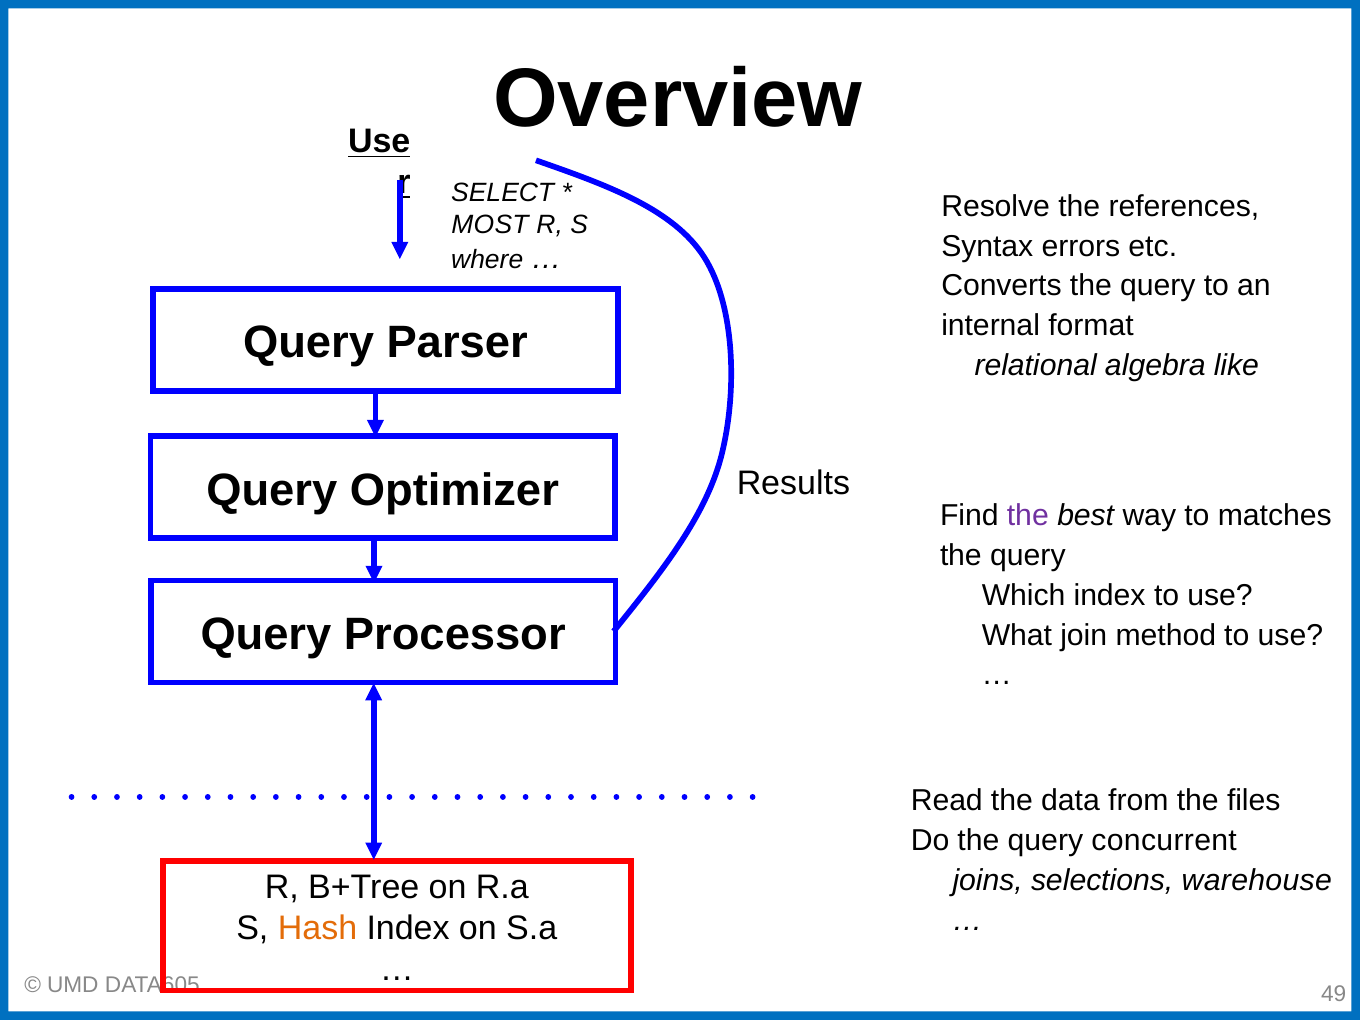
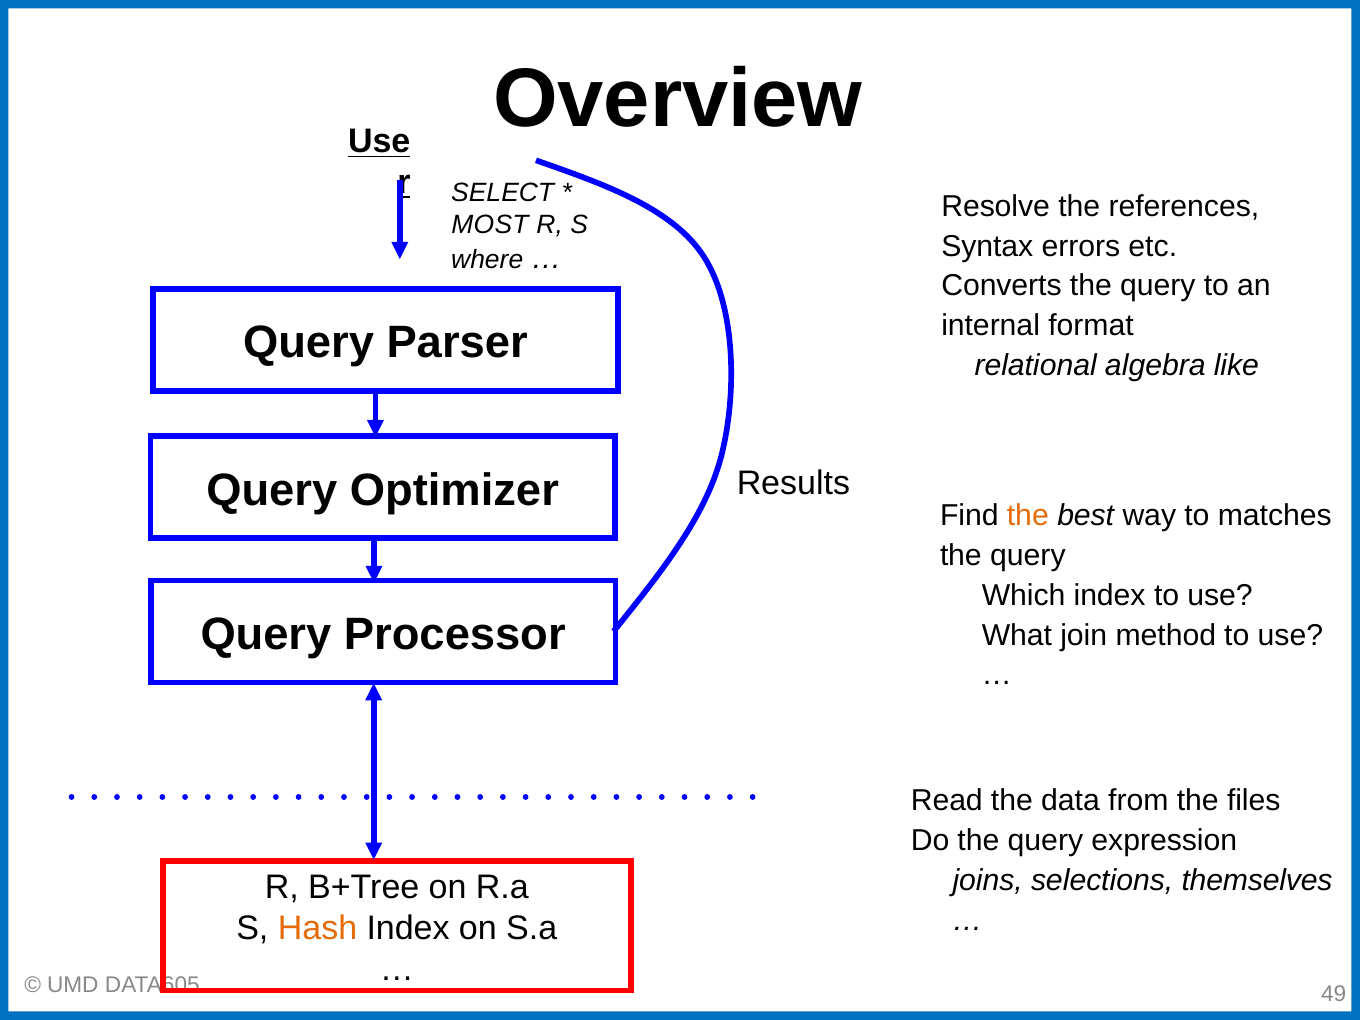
the colour: purple -> orange (1028, 516)
concurrent: concurrent -> expression (1164, 841)
warehouse: warehouse -> themselves (1257, 880)
